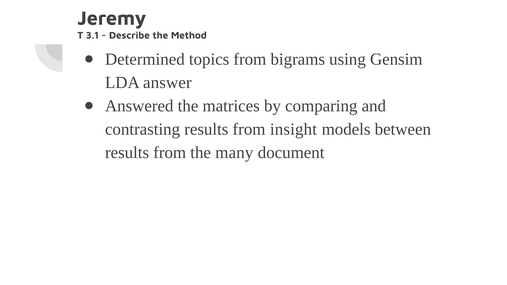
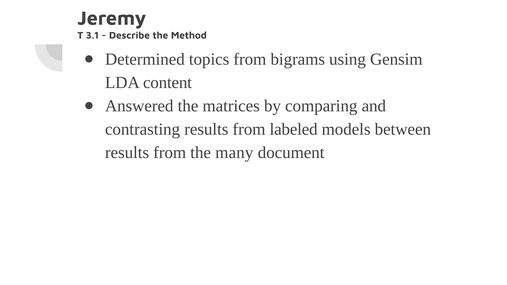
answer: answer -> content (167, 83)
insight: insight -> labeled (294, 129)
